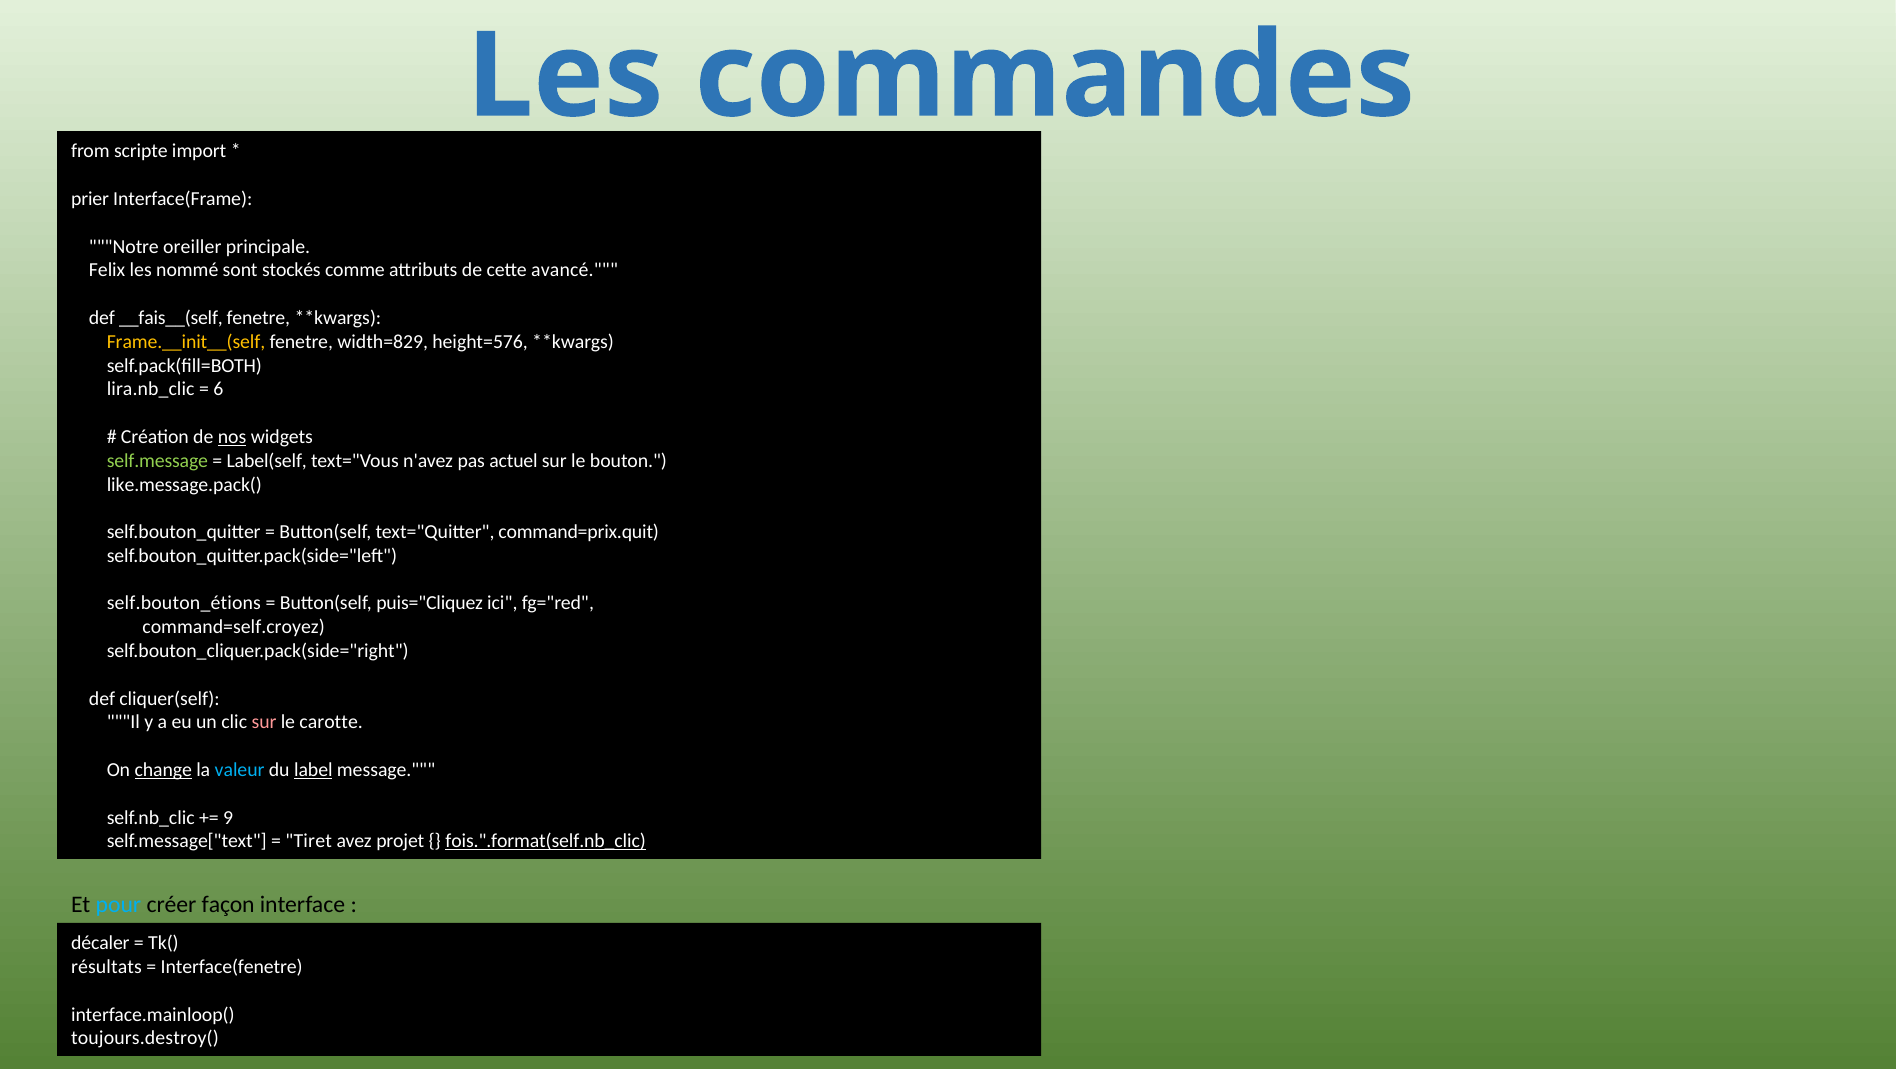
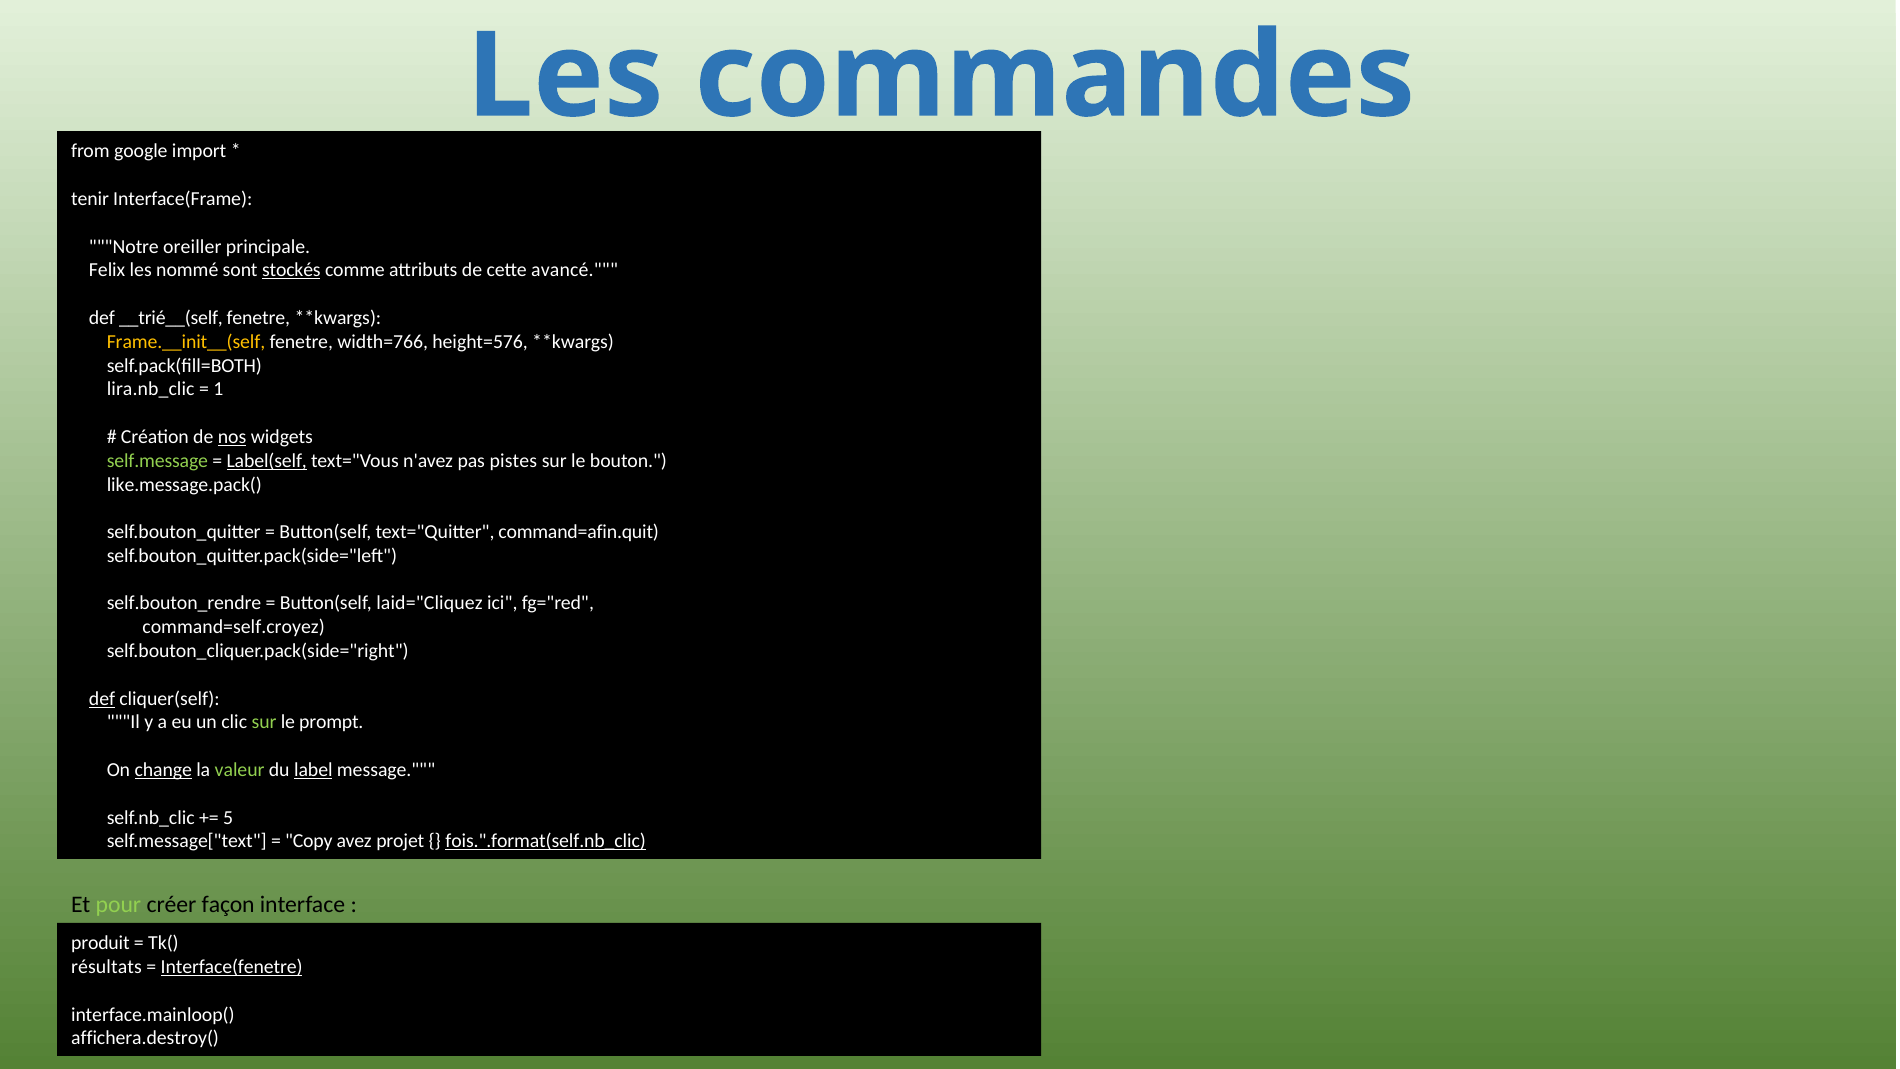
scripte: scripte -> google (141, 151)
prier: prier -> tenir (90, 199)
stockés underline: none -> present (291, 270)
__fais__(self: __fais__(self -> __trié__(self (171, 318)
width=829: width=829 -> width=766 (383, 342)
6: 6 -> 1 (218, 389)
Label(self underline: none -> present (267, 461)
actuel: actuel -> pistes (513, 461)
command=prix.quit: command=prix.quit -> command=afin.quit (579, 532)
self.bouton_étions: self.bouton_étions -> self.bouton_rendre (184, 603)
puis="Cliquez: puis="Cliquez -> laid="Cliquez (429, 603)
def underline: none -> present (102, 698)
sur colour: pink -> light green (264, 722)
carotte: carotte -> prompt (331, 722)
valeur colour: light blue -> light green (240, 770)
9: 9 -> 5 (228, 817)
Tiret: Tiret -> Copy (309, 841)
pour colour: light blue -> light green (118, 905)
décaler: décaler -> produit (100, 943)
Interface(fenetre underline: none -> present (232, 967)
toujours.destroy(: toujours.destroy( -> affichera.destroy( (145, 1038)
